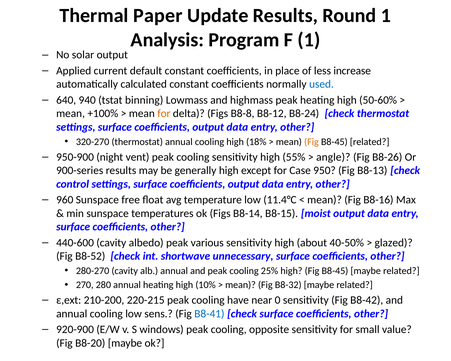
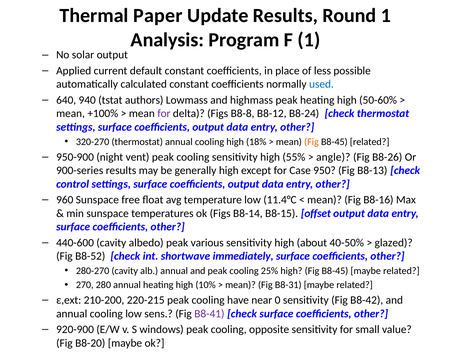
increase: increase -> possible (352, 71)
binning: binning -> authors (144, 100)
for colour: orange -> purple (164, 114)
moist: moist -> offset (316, 213)
unnecessary: unnecessary -> immediately (243, 256)
B8-32: B8-32 -> B8-31 (288, 285)
B8-41 colour: blue -> purple (209, 313)
